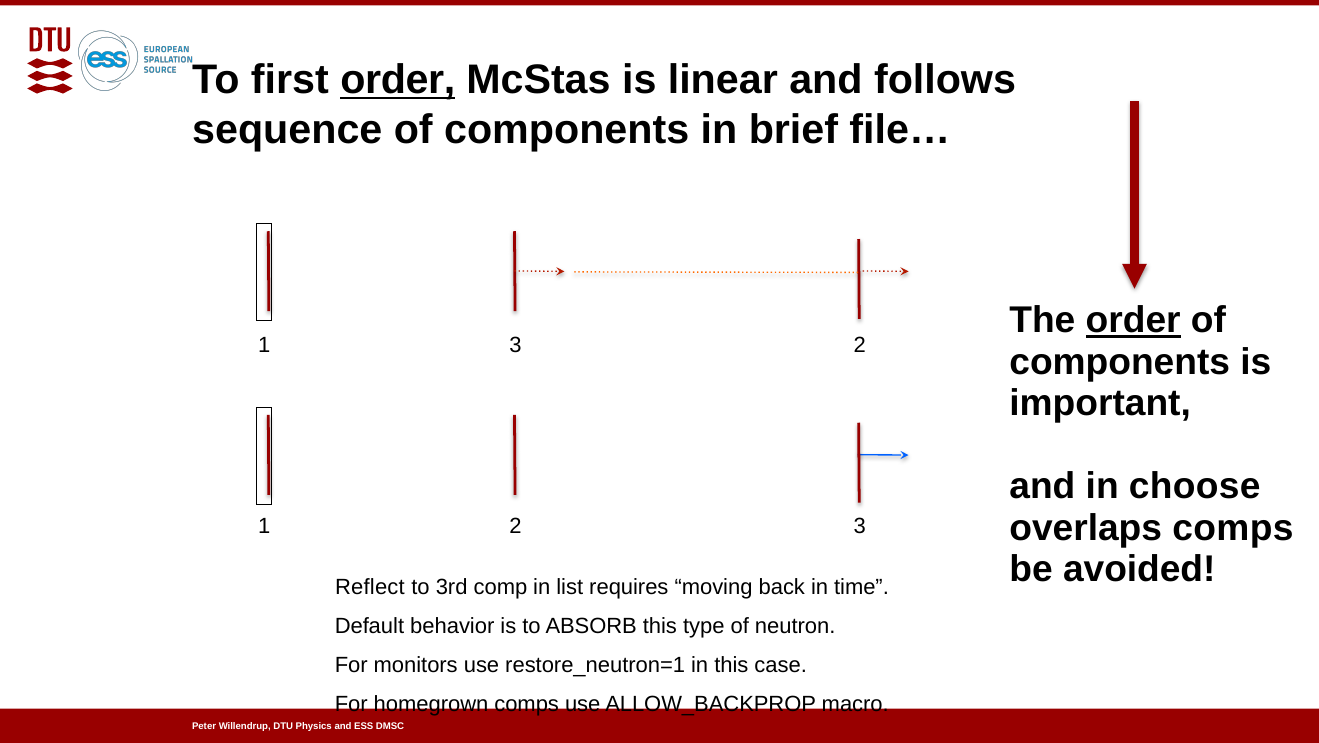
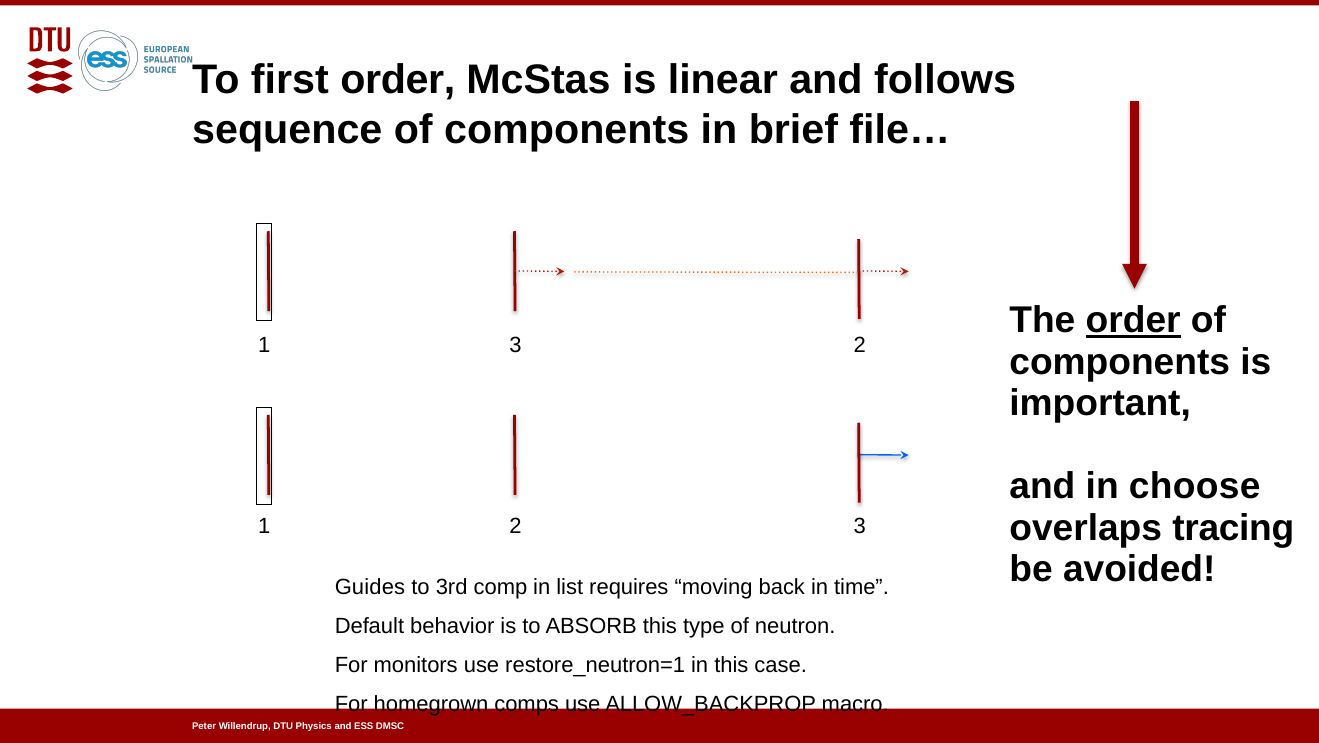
order underline: present -> none (398, 80)
overlaps comps: comps -> tracing (1233, 528)
Reflect: Reflect -> Guides (370, 587)
